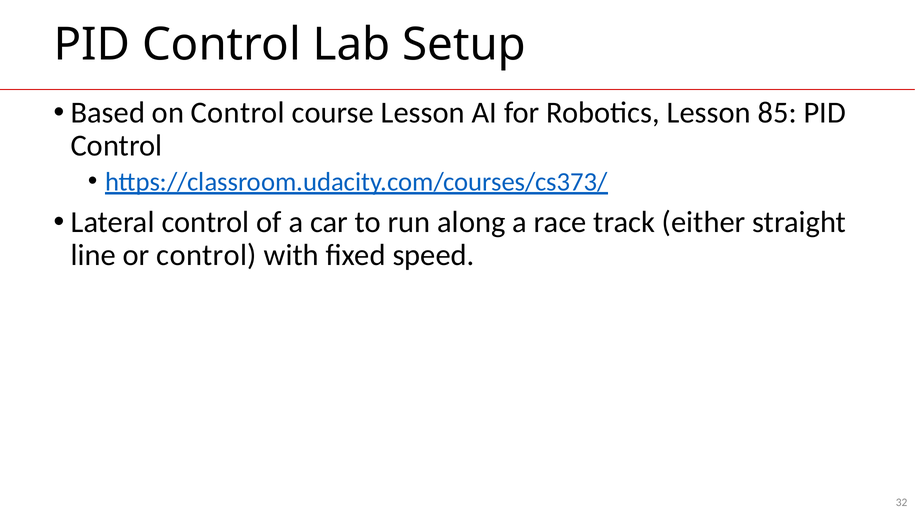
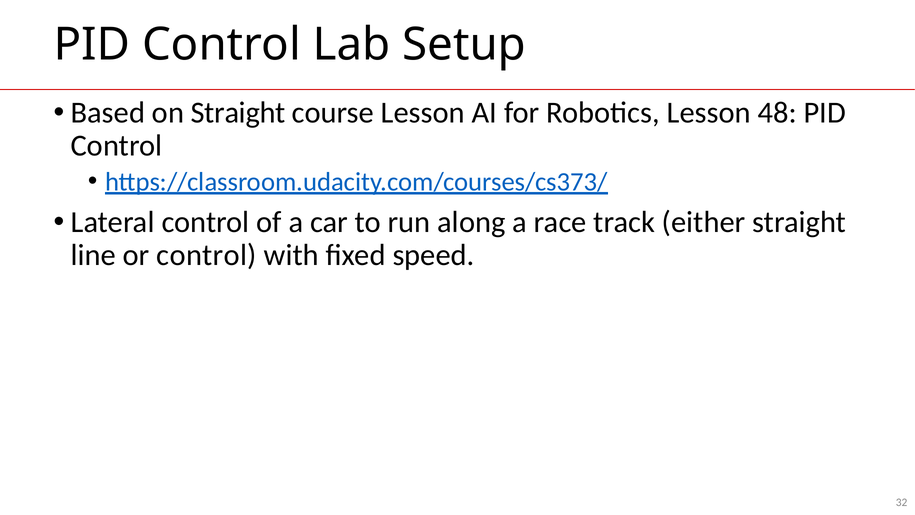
on Control: Control -> Straight (238, 113)
85: 85 -> 48 (777, 113)
